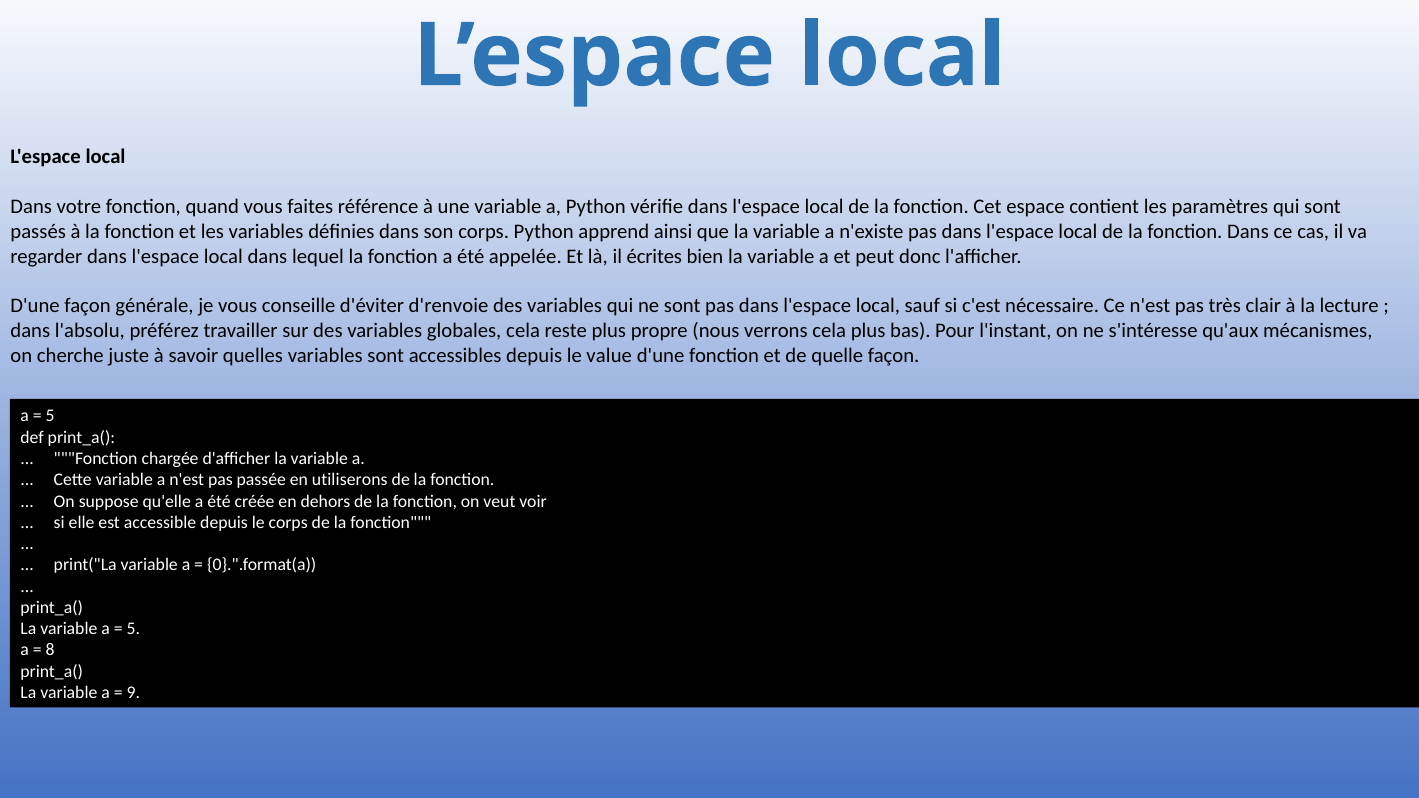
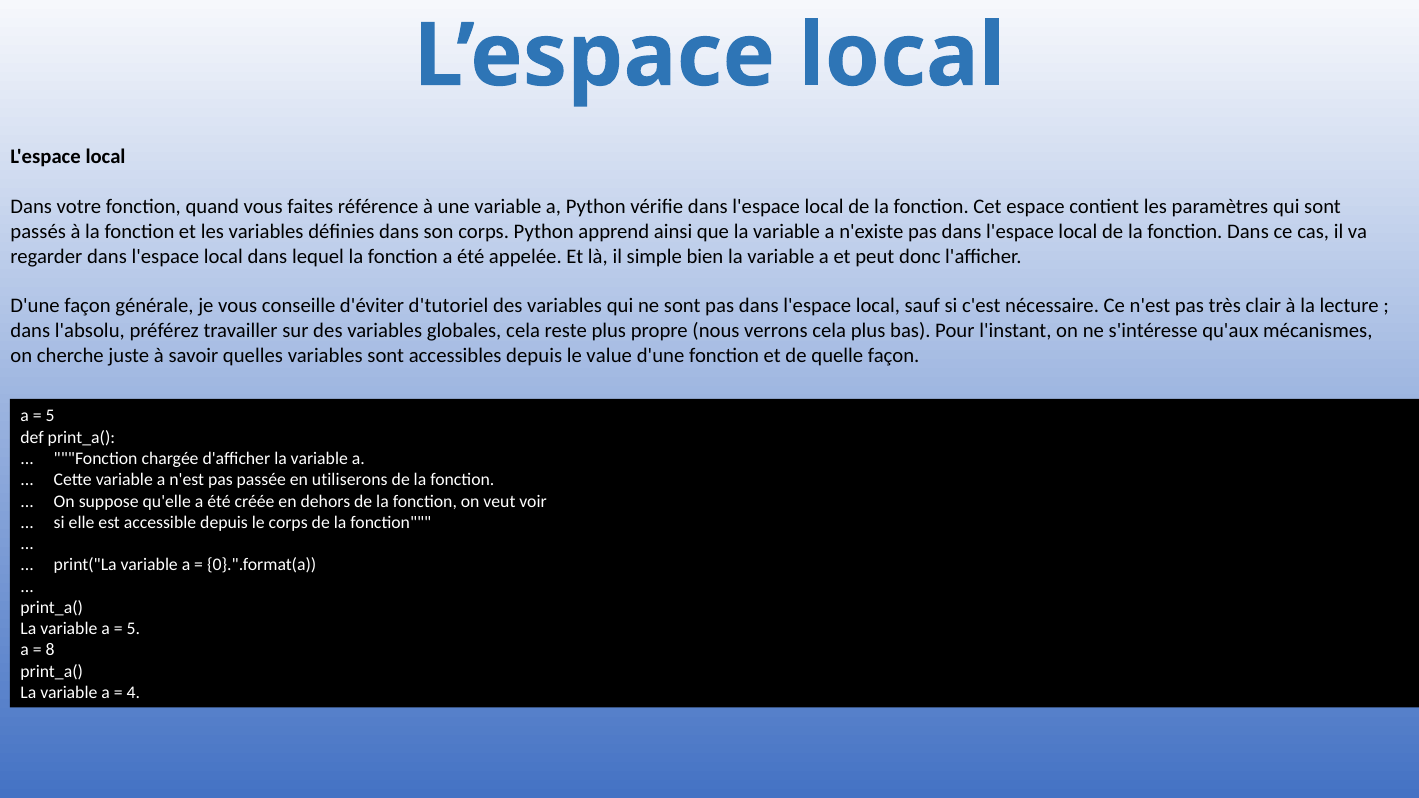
écrites: écrites -> simple (654, 256)
d'renvoie: d'renvoie -> d'tutoriel (449, 306)
9: 9 -> 4 (133, 693)
